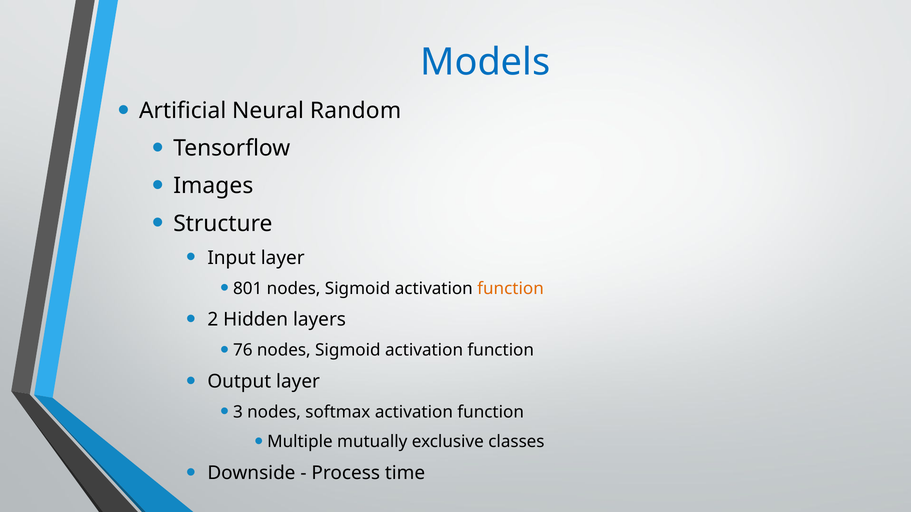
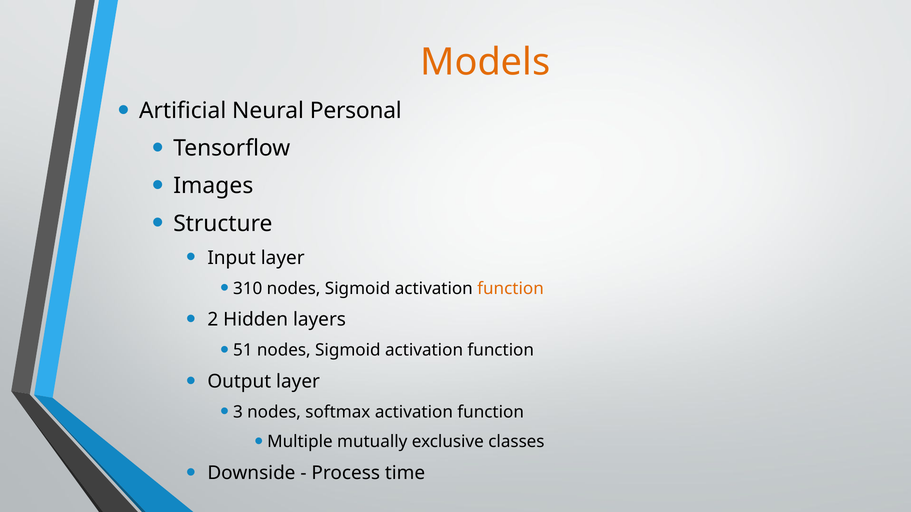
Models colour: blue -> orange (485, 62)
Random: Random -> Personal (356, 111)
801: 801 -> 310 (248, 289)
76: 76 -> 51 (243, 351)
